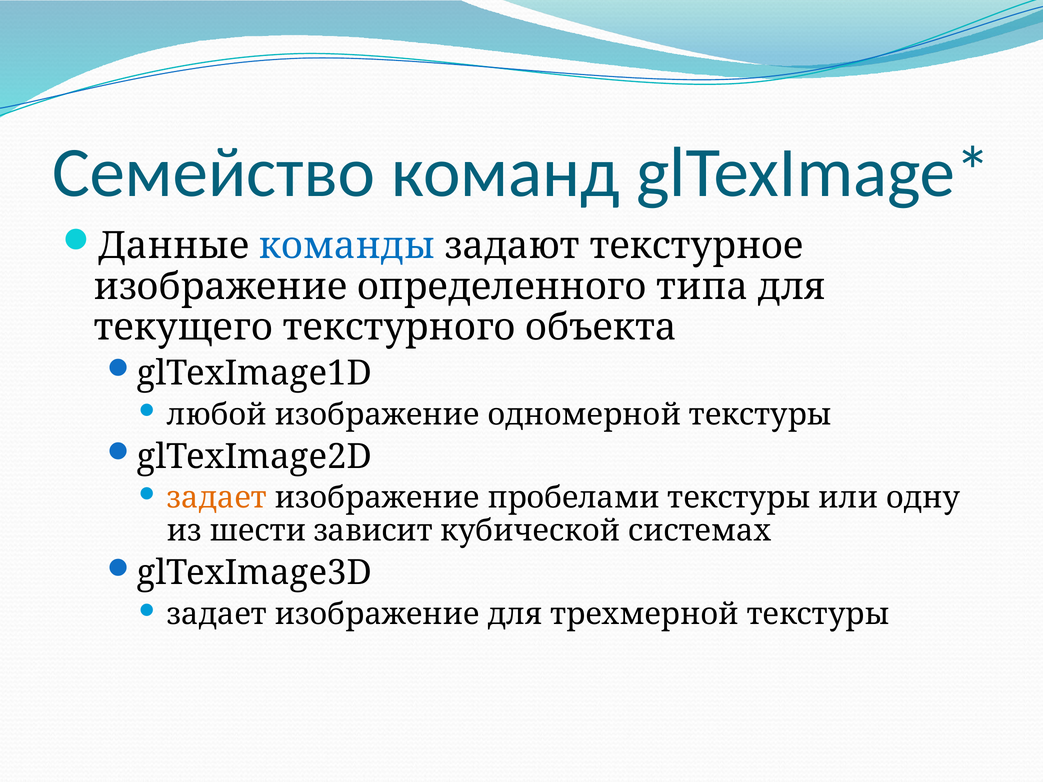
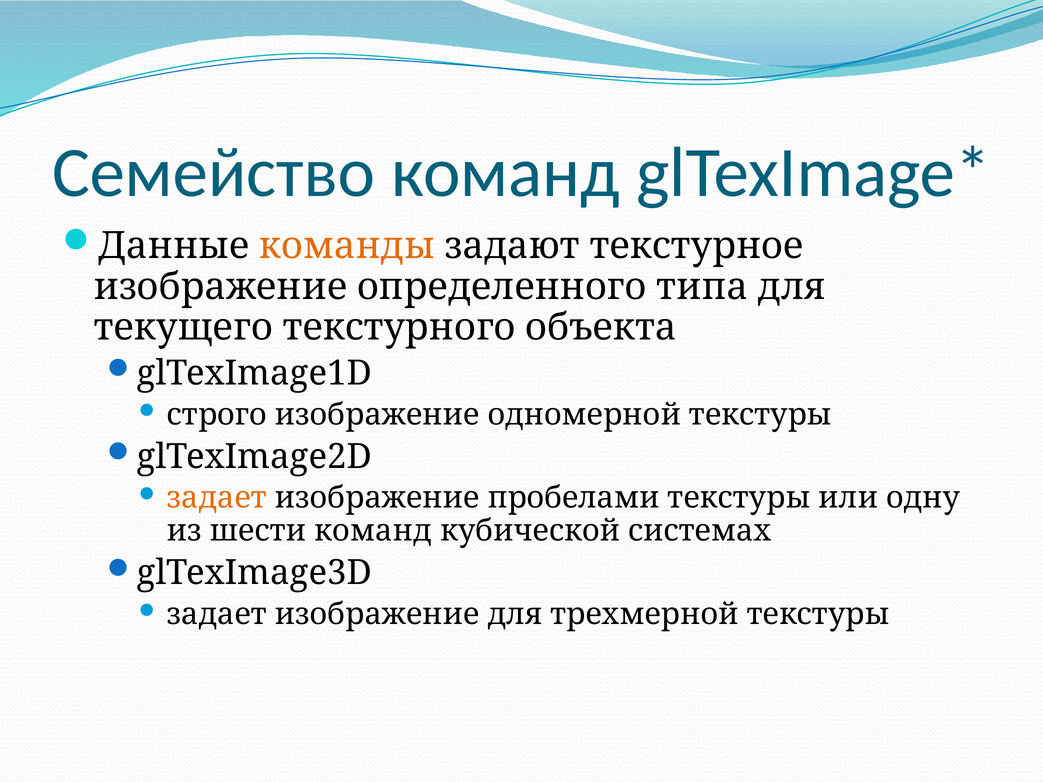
команды colour: blue -> orange (347, 246)
любой: любой -> строго (217, 415)
шести зависит: зависит -> команд (373, 531)
